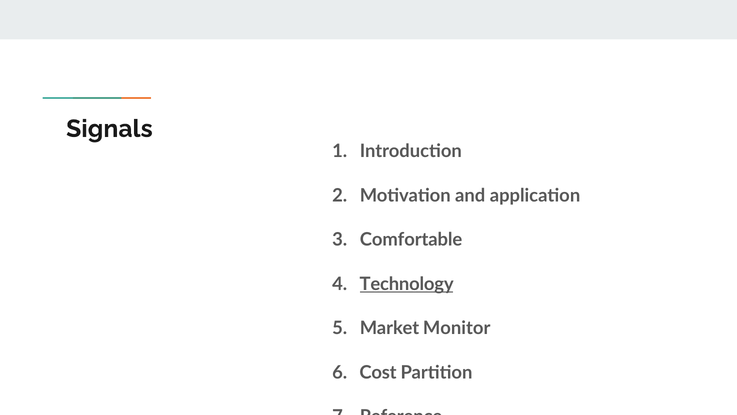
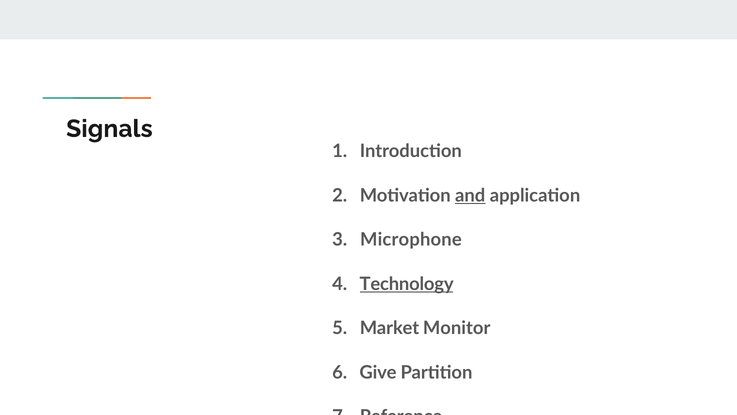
and underline: none -> present (470, 195)
Comfortable: Comfortable -> Microphone (411, 239)
Cost: Cost -> Give (378, 372)
